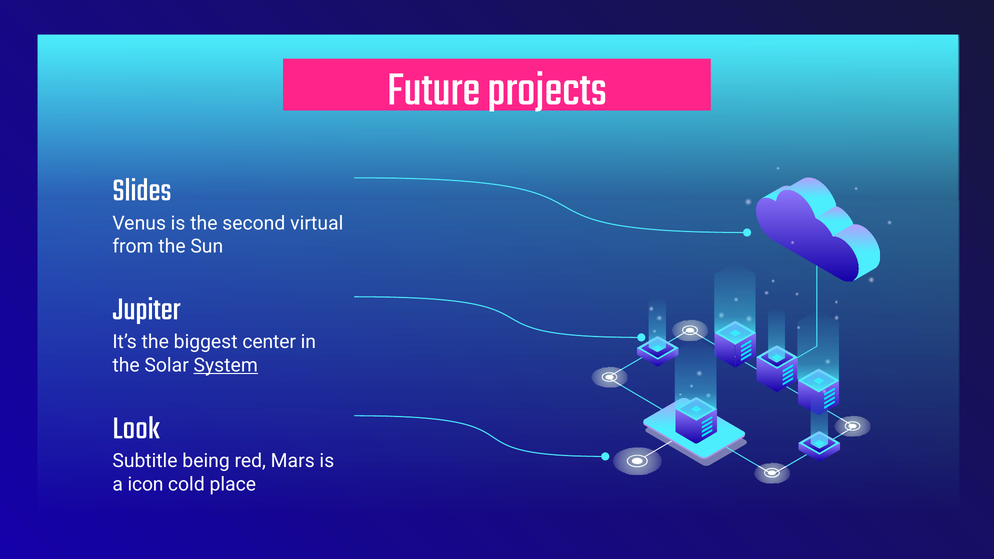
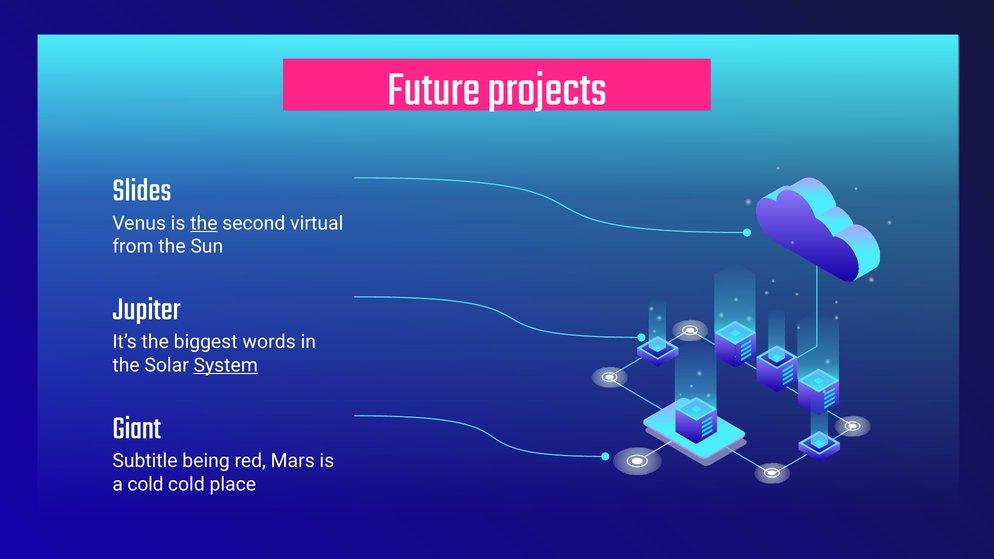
the underline: none -> present (204, 223)
center: center -> words (269, 342)
Look: Look -> Giant (136, 427)
a icon: icon -> cold (146, 484)
